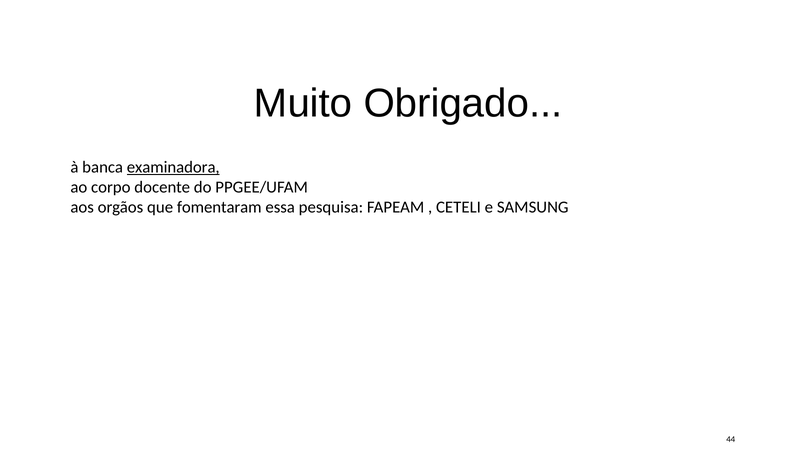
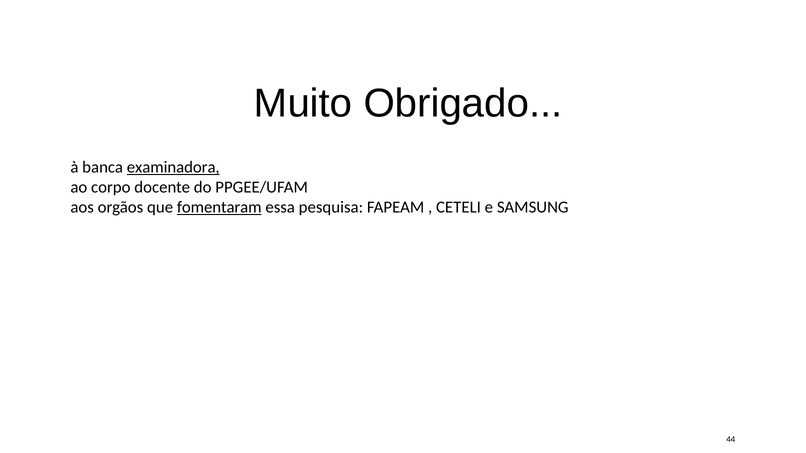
fomentaram underline: none -> present (219, 208)
